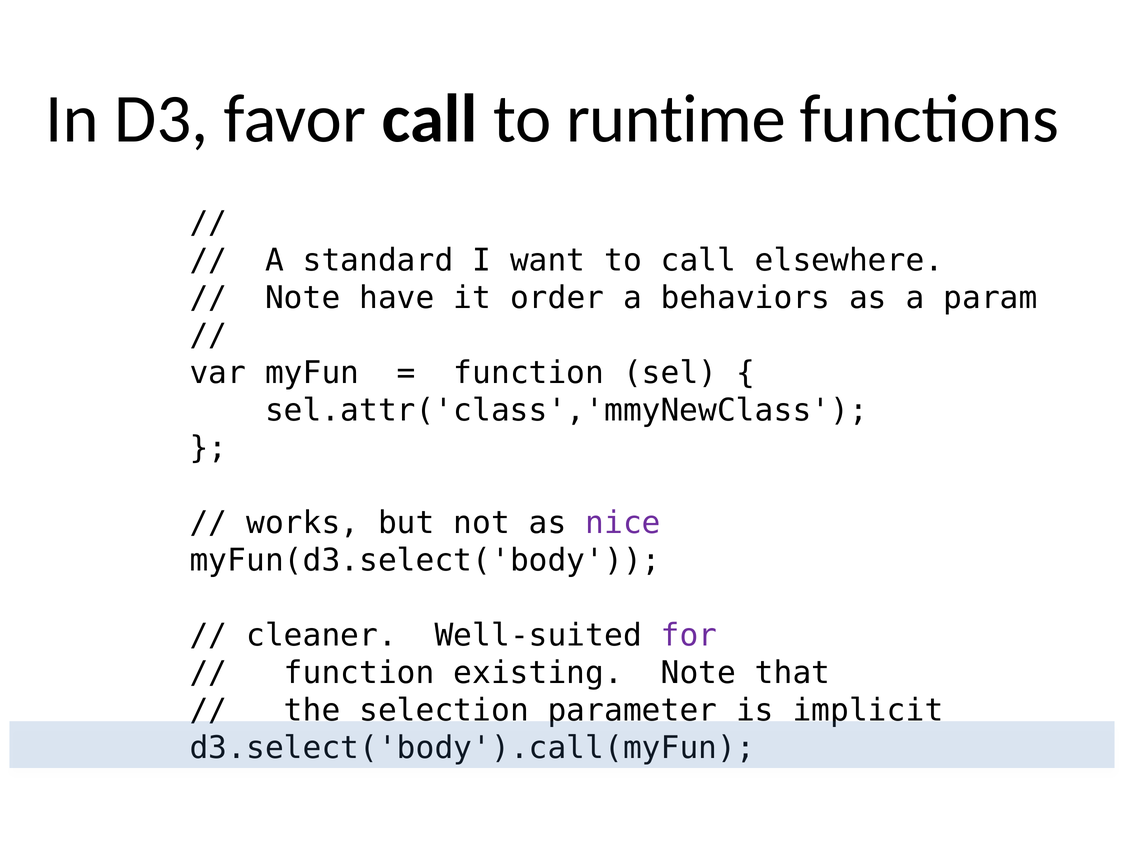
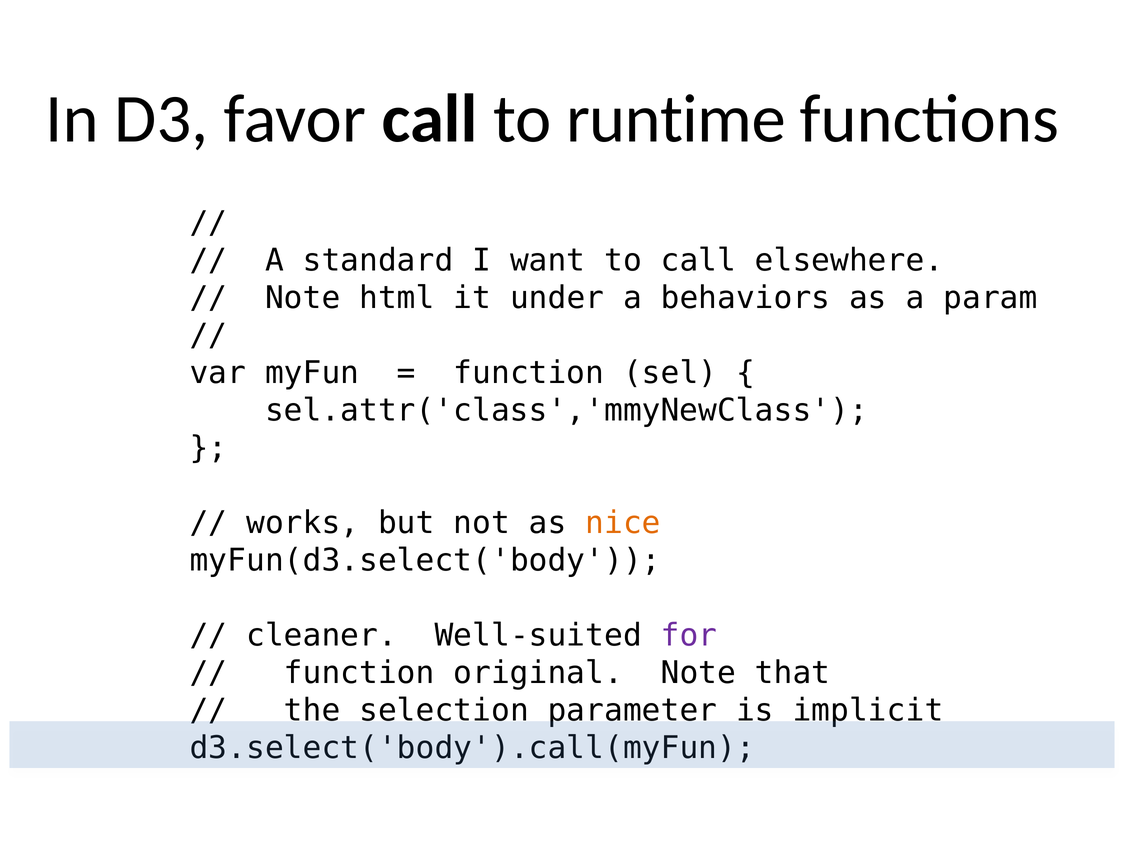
have: have -> html (397, 298)
order: order -> under (557, 298)
nice colour: purple -> orange (623, 523)
existing: existing -> original (538, 673)
